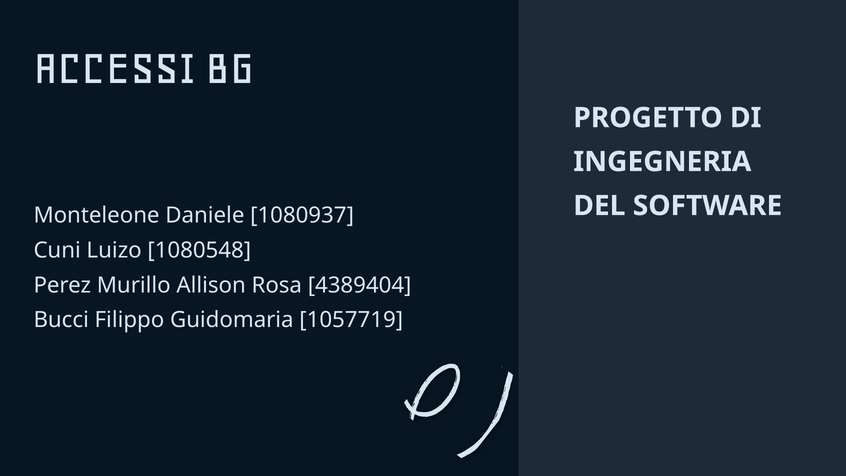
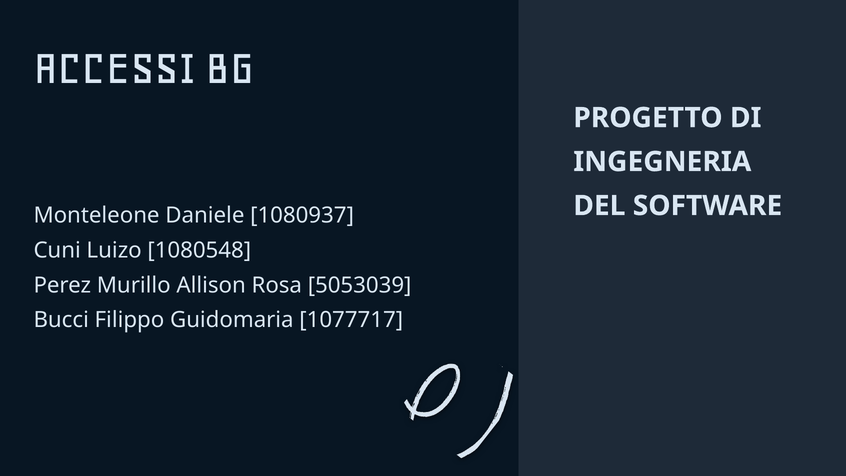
4389404: 4389404 -> 5053039 (360, 285)
1057719: 1057719 -> 1077717 (351, 320)
